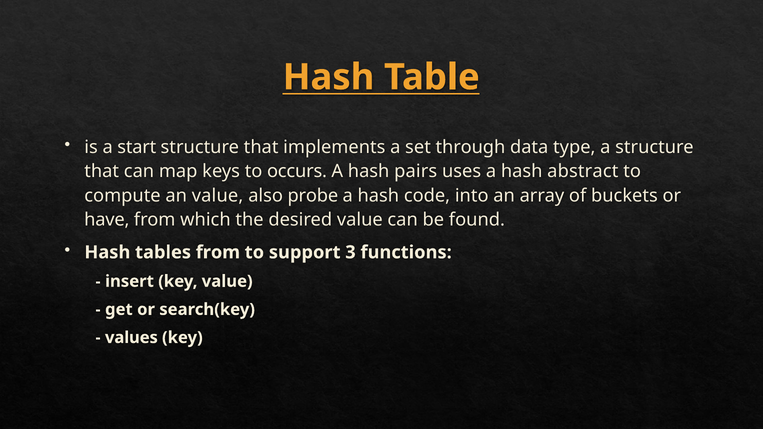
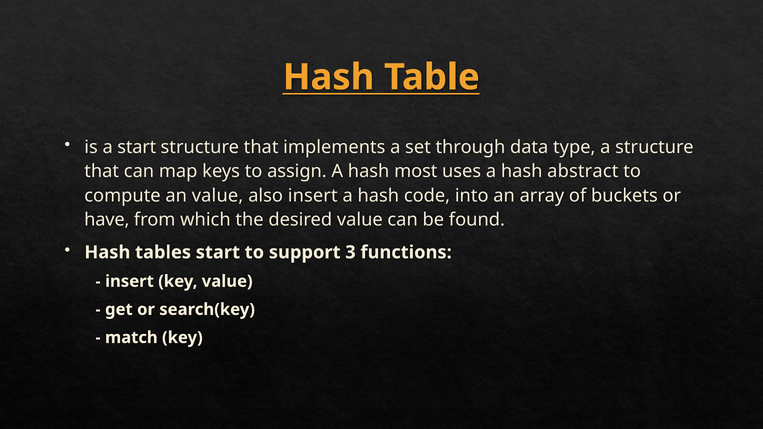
occurs: occurs -> assign (297, 171)
pairs: pairs -> most (416, 171)
also probe: probe -> insert (313, 196)
tables from: from -> start (218, 252)
values: values -> match (131, 338)
